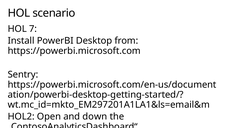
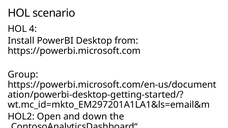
7: 7 -> 4 (33, 29)
Sentry: Sentry -> Group (23, 75)
